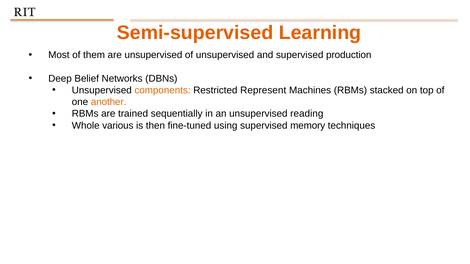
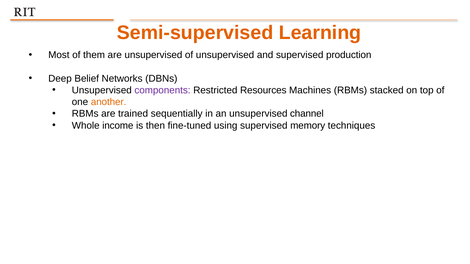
components colour: orange -> purple (162, 90)
Represent: Represent -> Resources (263, 90)
reading: reading -> channel (307, 114)
various: various -> income (118, 126)
